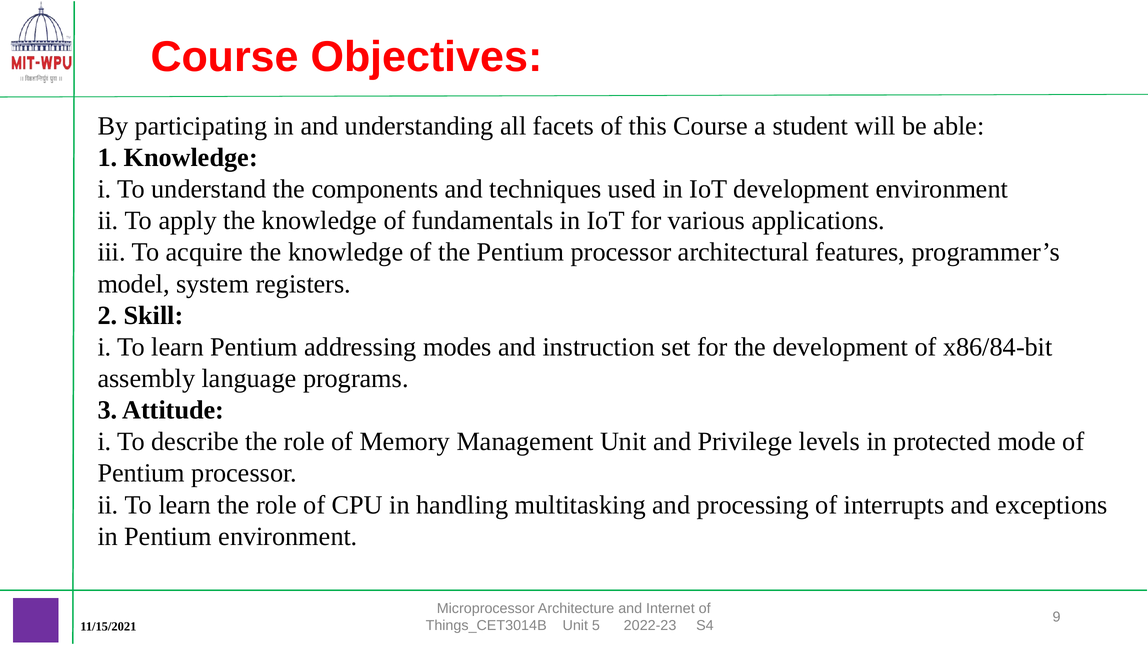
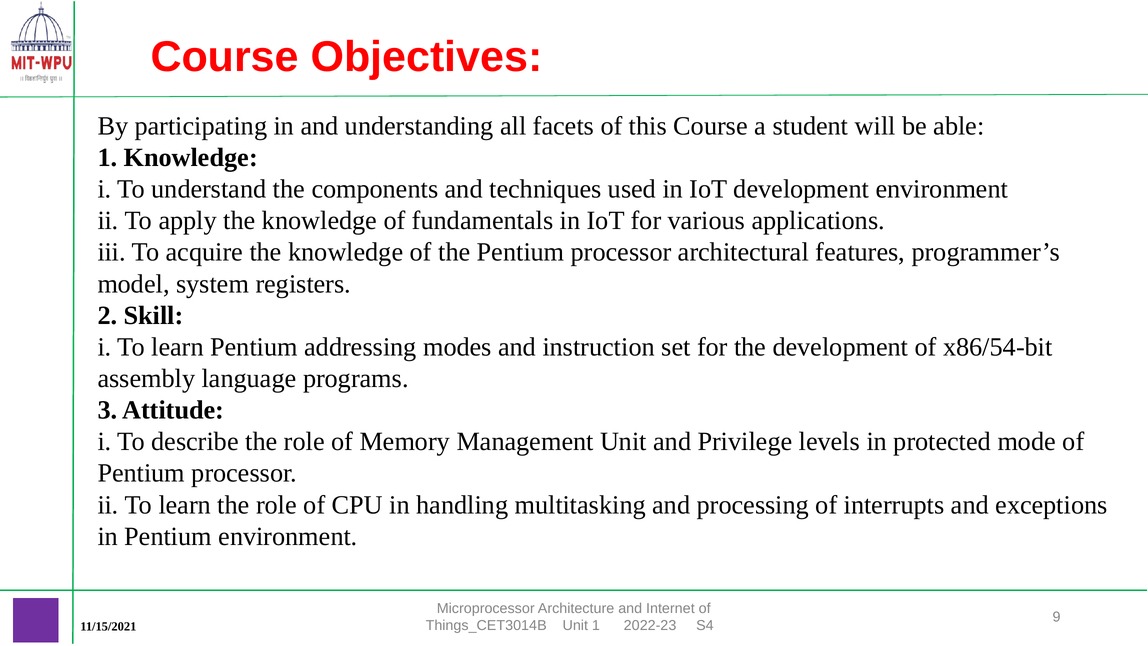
x86/84-bit: x86/84-bit -> x86/54-bit (998, 347)
Unit 5: 5 -> 1 (596, 625)
